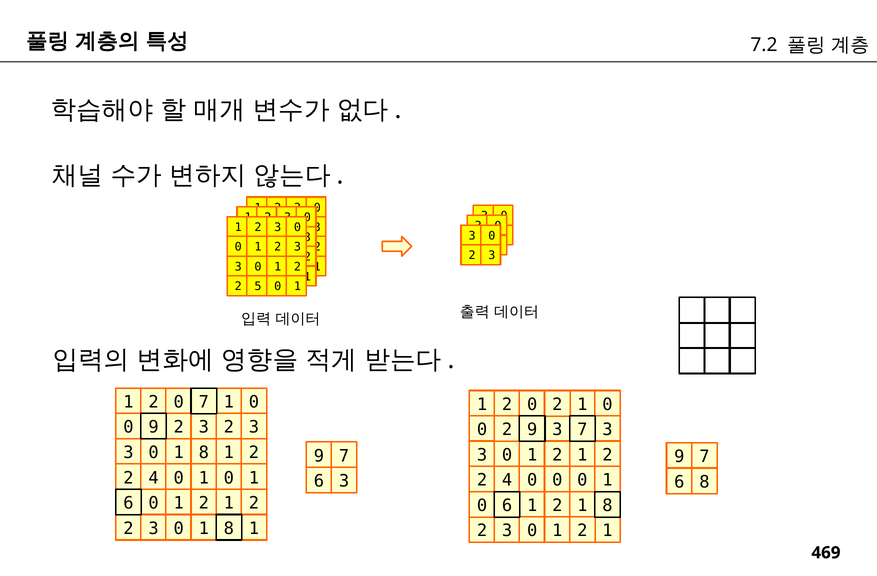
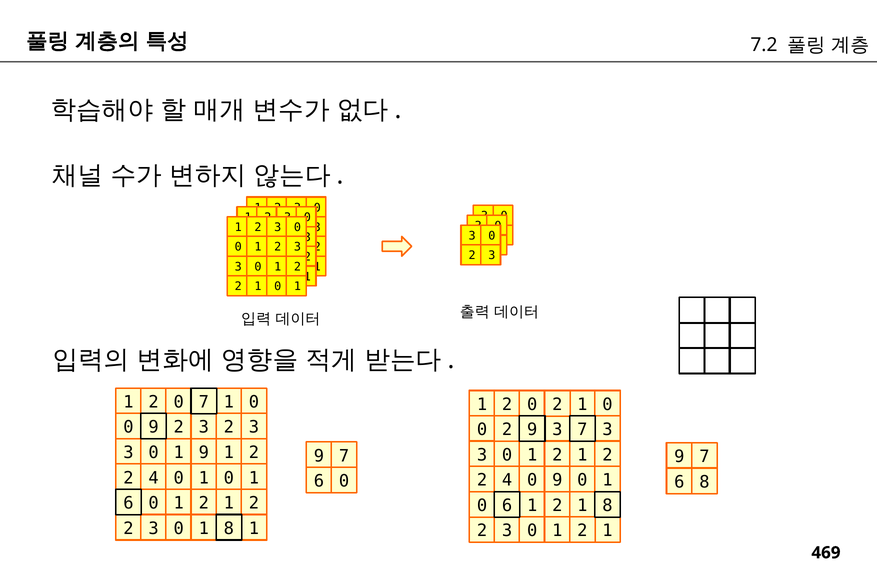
5: 5 -> 1 (258, 287)
1 8: 8 -> 9 (204, 453)
4 0 0: 0 -> 9 (557, 480)
6 3: 3 -> 0 (344, 481)
